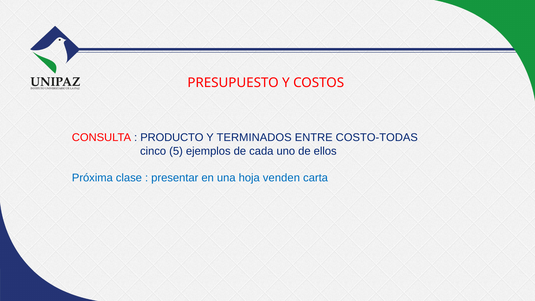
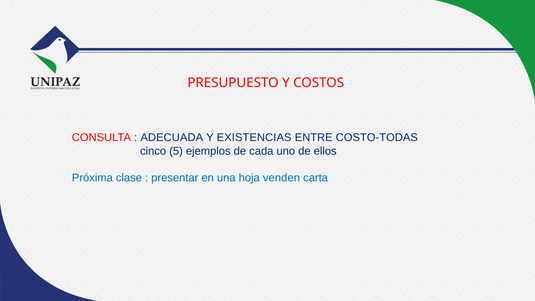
PRODUCTO: PRODUCTO -> ADECUADA (172, 138)
TERMINADOS: TERMINADOS -> EXISTENCIAS (254, 138)
